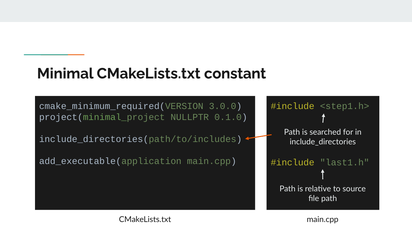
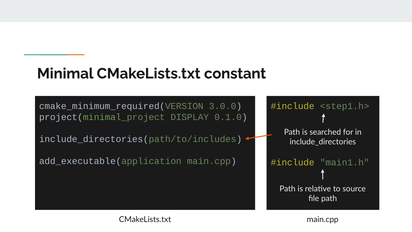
NULLPTR: NULLPTR -> DISPLAY (190, 117)
last1.h: last1.h -> main1.h (345, 162)
